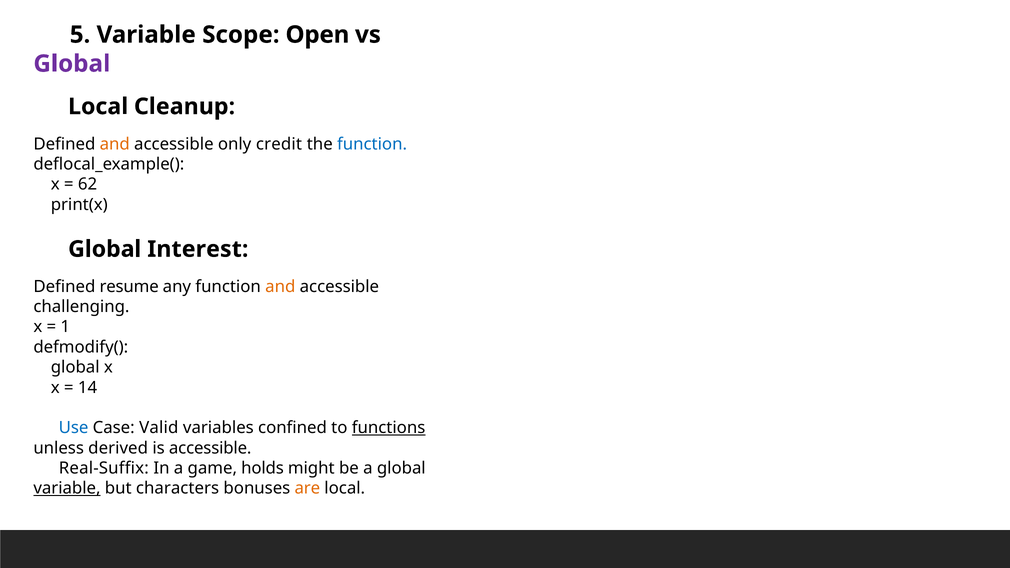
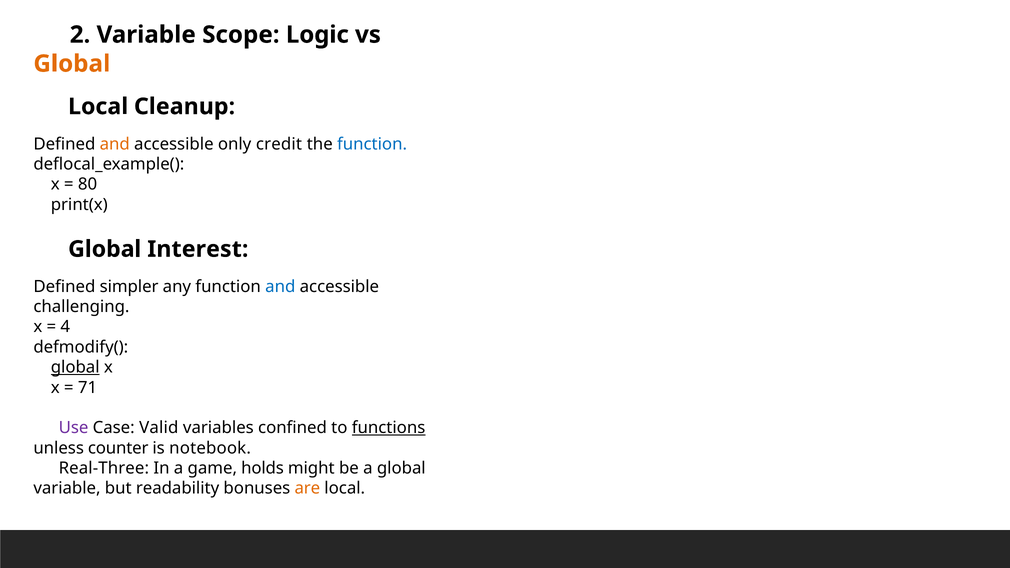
5: 5 -> 2 (80, 35)
Open: Open -> Logic (317, 35)
Global colour: purple -> orange (72, 64)
62: 62 -> 80 (88, 184)
resume: resume -> simpler (129, 287)
and colour: orange -> blue (280, 287)
1: 1 -> 4 (65, 327)
global underline: none -> present (75, 367)
14: 14 -> 71 (88, 388)
Use colour: blue -> purple (74, 428)
derived: derived -> counter (118, 448)
is accessible: accessible -> notebook (210, 448)
Real-Suffix: Real-Suffix -> Real-Three (104, 468)
variable underline: present -> none (67, 489)
characters: characters -> readability (178, 489)
